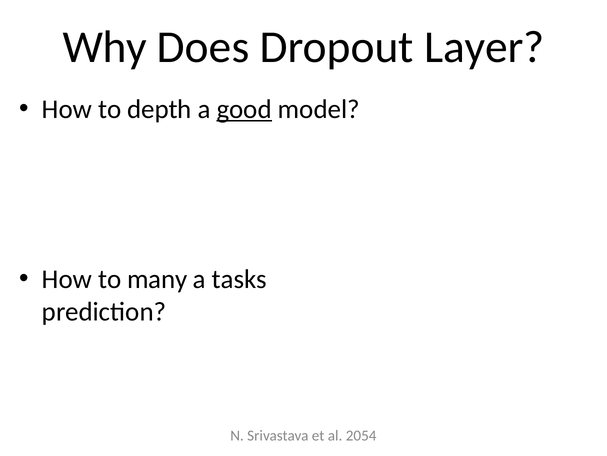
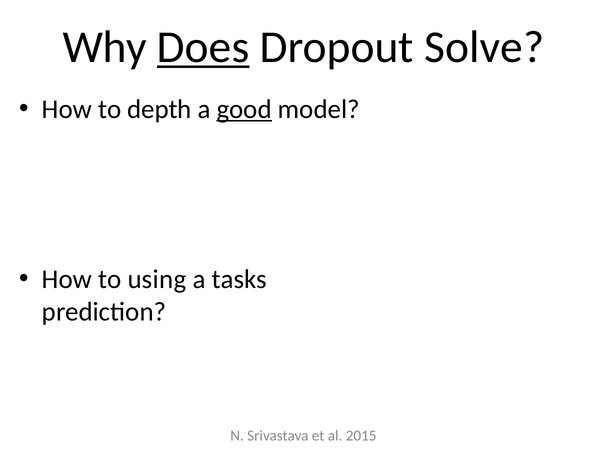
Does underline: none -> present (203, 47)
Layer: Layer -> Solve (484, 47)
many: many -> using (157, 279)
2054: 2054 -> 2015 (361, 435)
